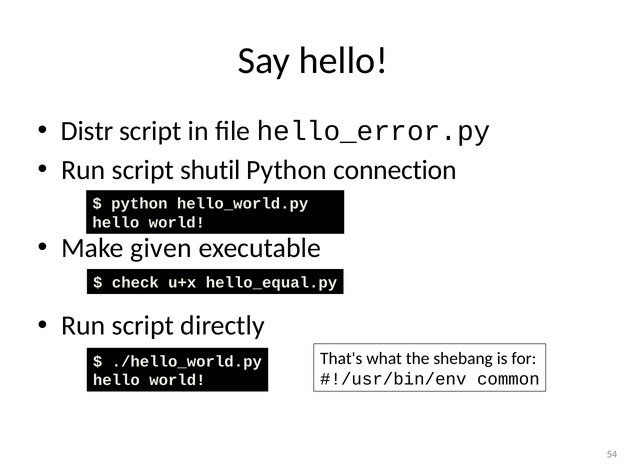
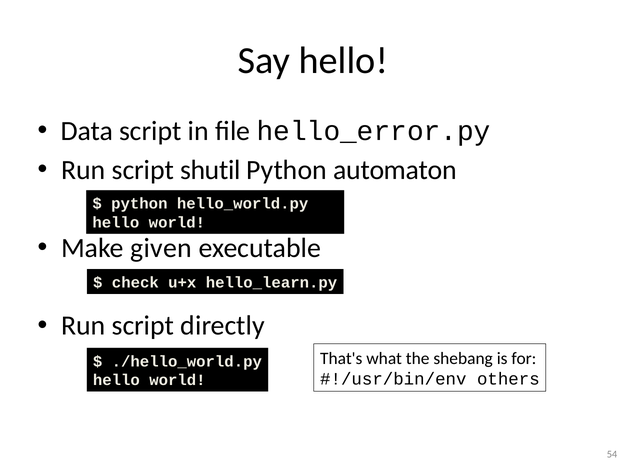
Distr: Distr -> Data (87, 131)
connection: connection -> automaton (395, 170)
hello_equal.py: hello_equal.py -> hello_learn.py (271, 283)
common: common -> others (508, 380)
